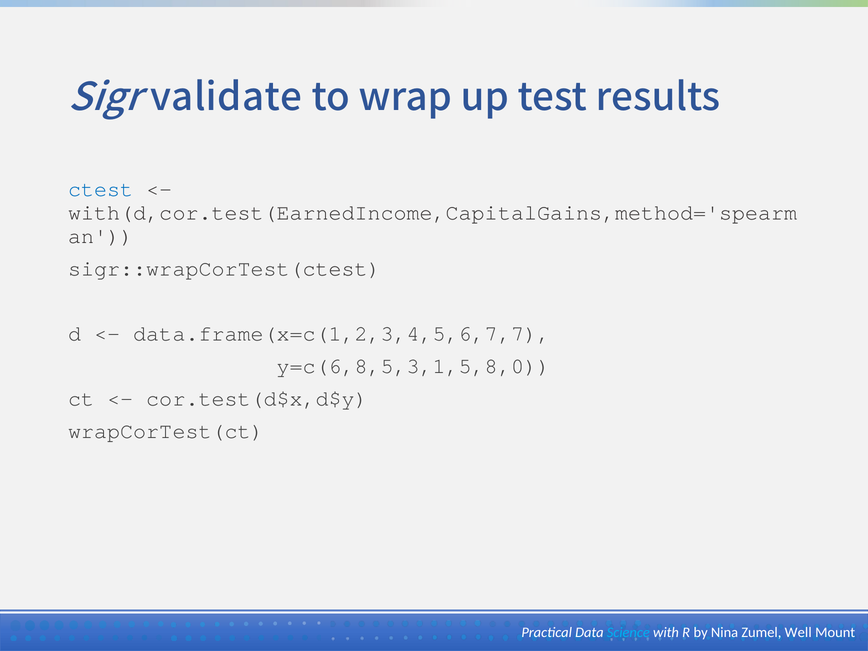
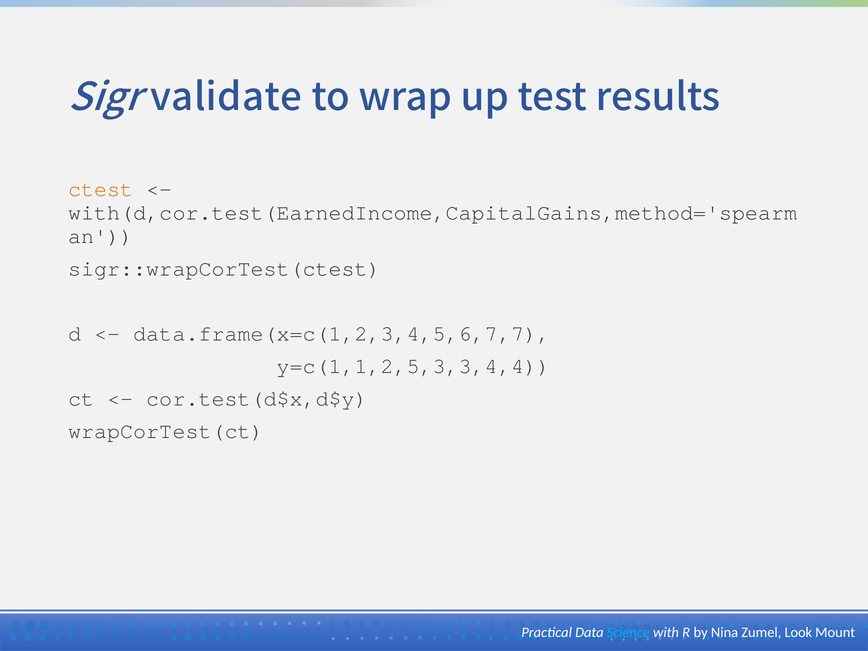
ctest colour: blue -> orange (101, 189)
y=c(6,8,5,3,1,5,8,0: y=c(6,8,5,3,1,5,8,0 -> y=c(1,1,2,5,3,3,4,4 (413, 366)
Well: Well -> Look (798, 632)
